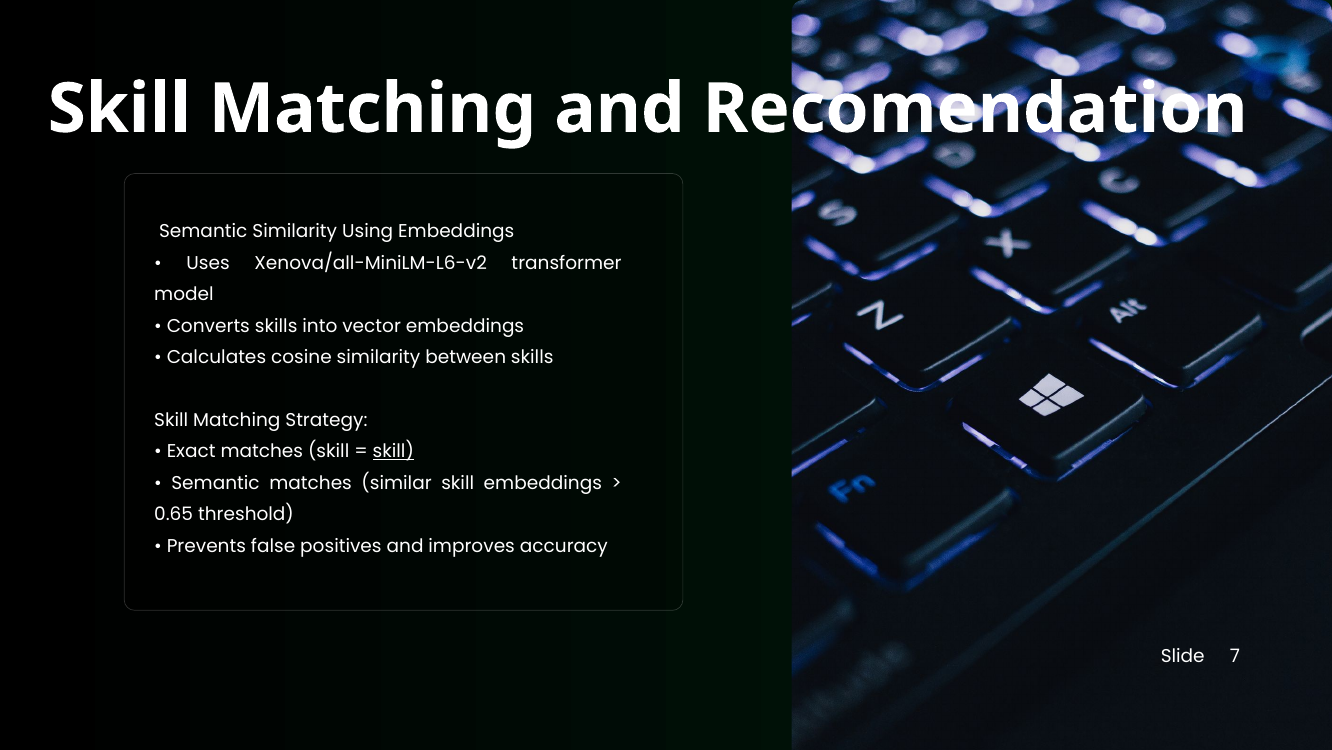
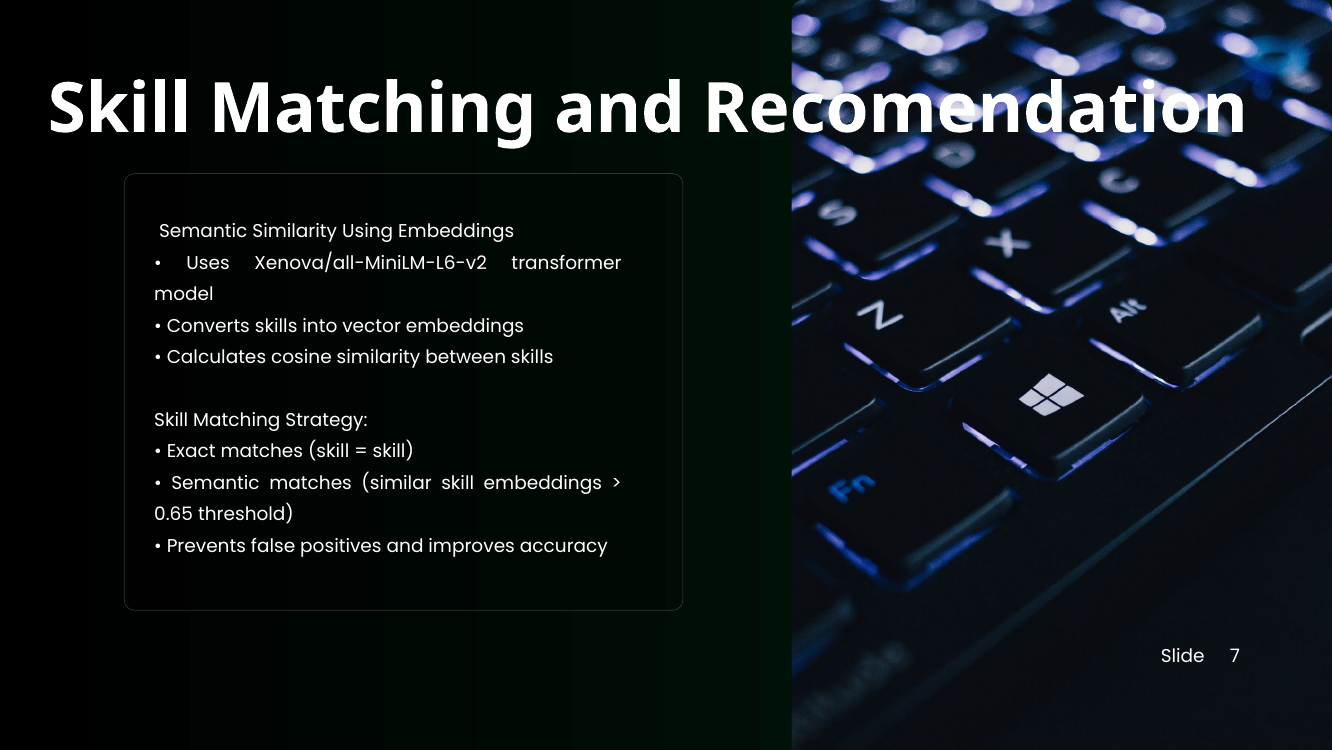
skill underline: present -> none (393, 451)
